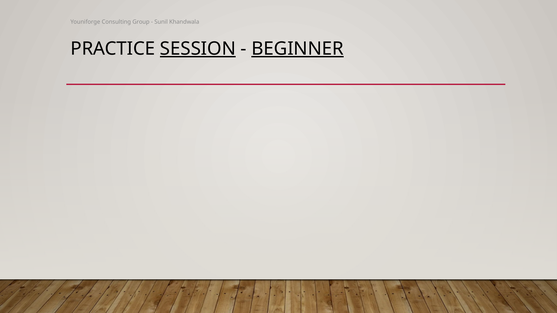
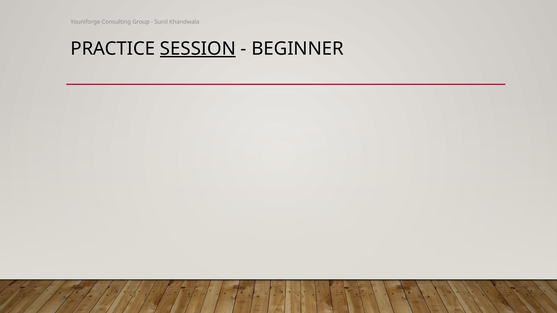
BEGINNER underline: present -> none (298, 49)
